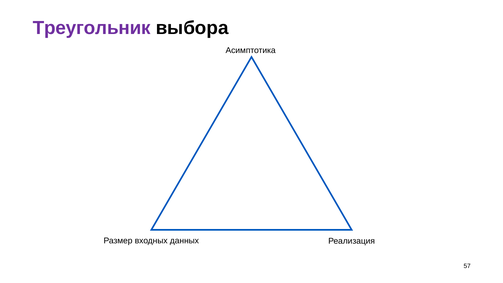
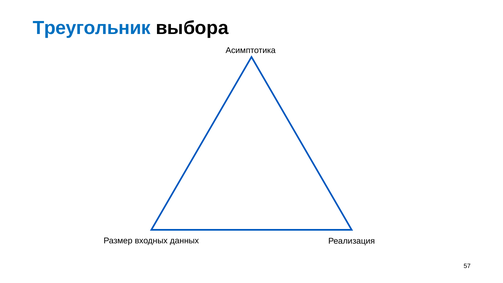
Треугольник colour: purple -> blue (92, 28)
